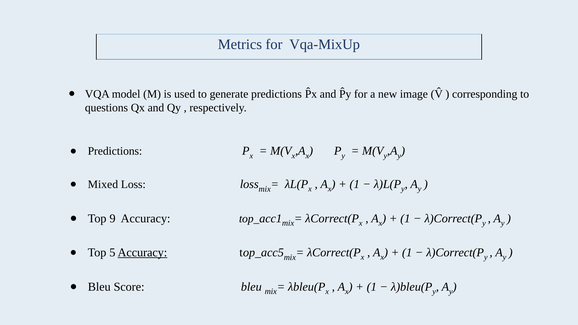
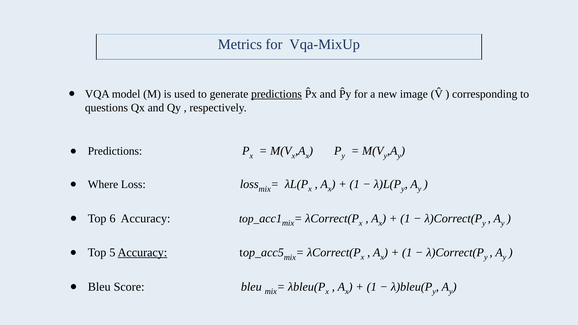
predictions underline: none -> present (276, 94)
Mixed: Mixed -> Where (103, 184)
9: 9 -> 6 (113, 218)
